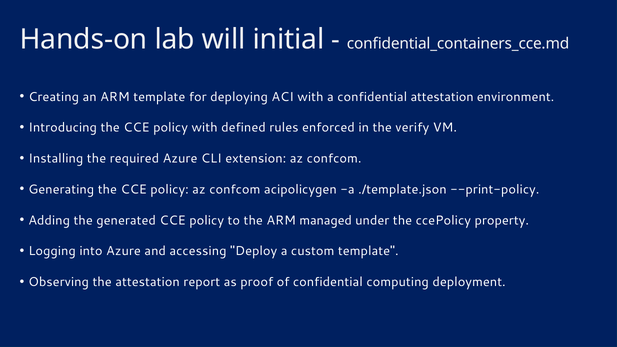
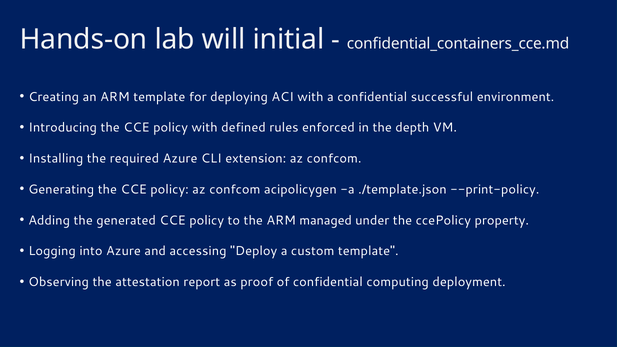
confidential attestation: attestation -> successful (442, 97)
verify: verify -> depth (412, 128)
